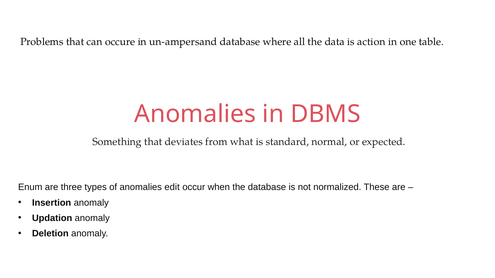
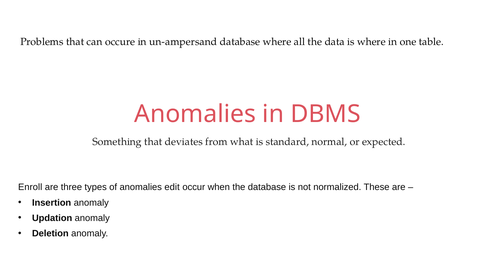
is action: action -> where (371, 42)
Enum: Enum -> Enroll (30, 187)
